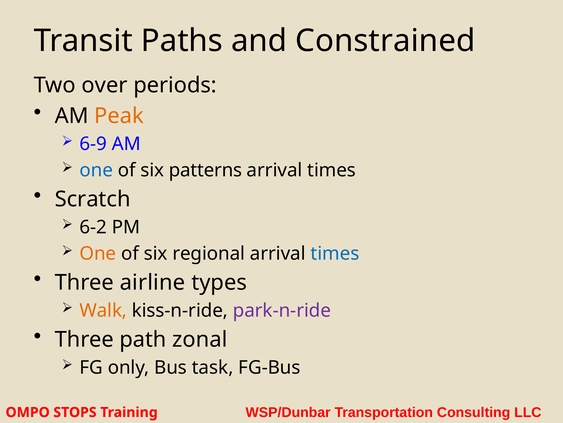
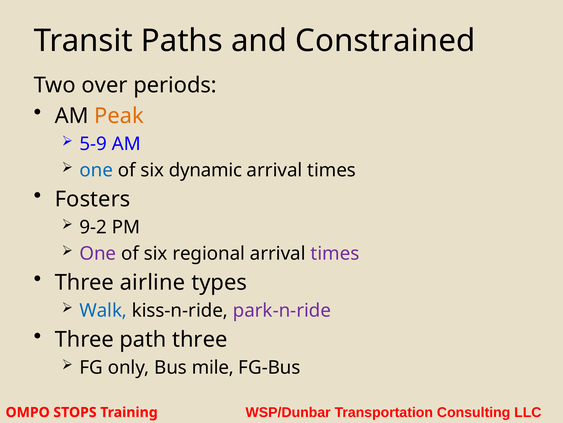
6-9: 6-9 -> 5-9 (93, 144)
patterns: patterns -> dynamic (206, 170)
Scratch: Scratch -> Fosters (93, 199)
6-2: 6-2 -> 9-2 (93, 227)
One colour: orange -> purple (98, 253)
times colour: blue -> purple (335, 253)
Walk colour: orange -> blue (103, 310)
path zonal: zonal -> three (200, 339)
task: task -> mile (213, 367)
